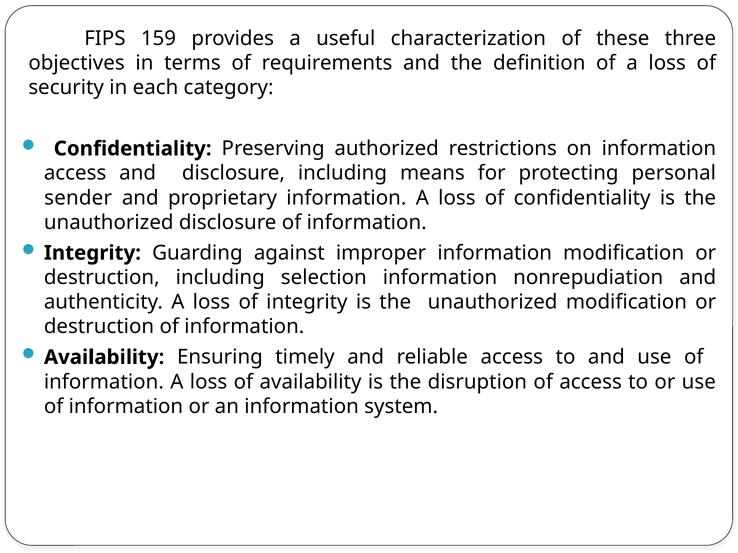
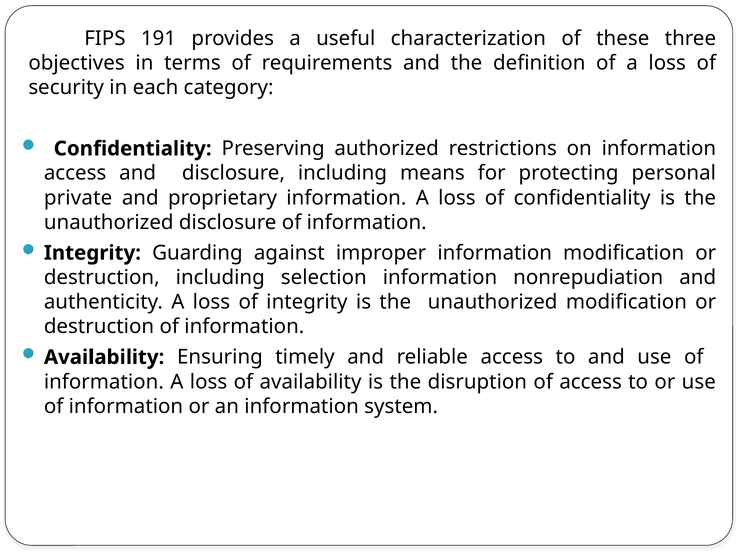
159: 159 -> 191 (158, 38)
sender: sender -> private (78, 198)
